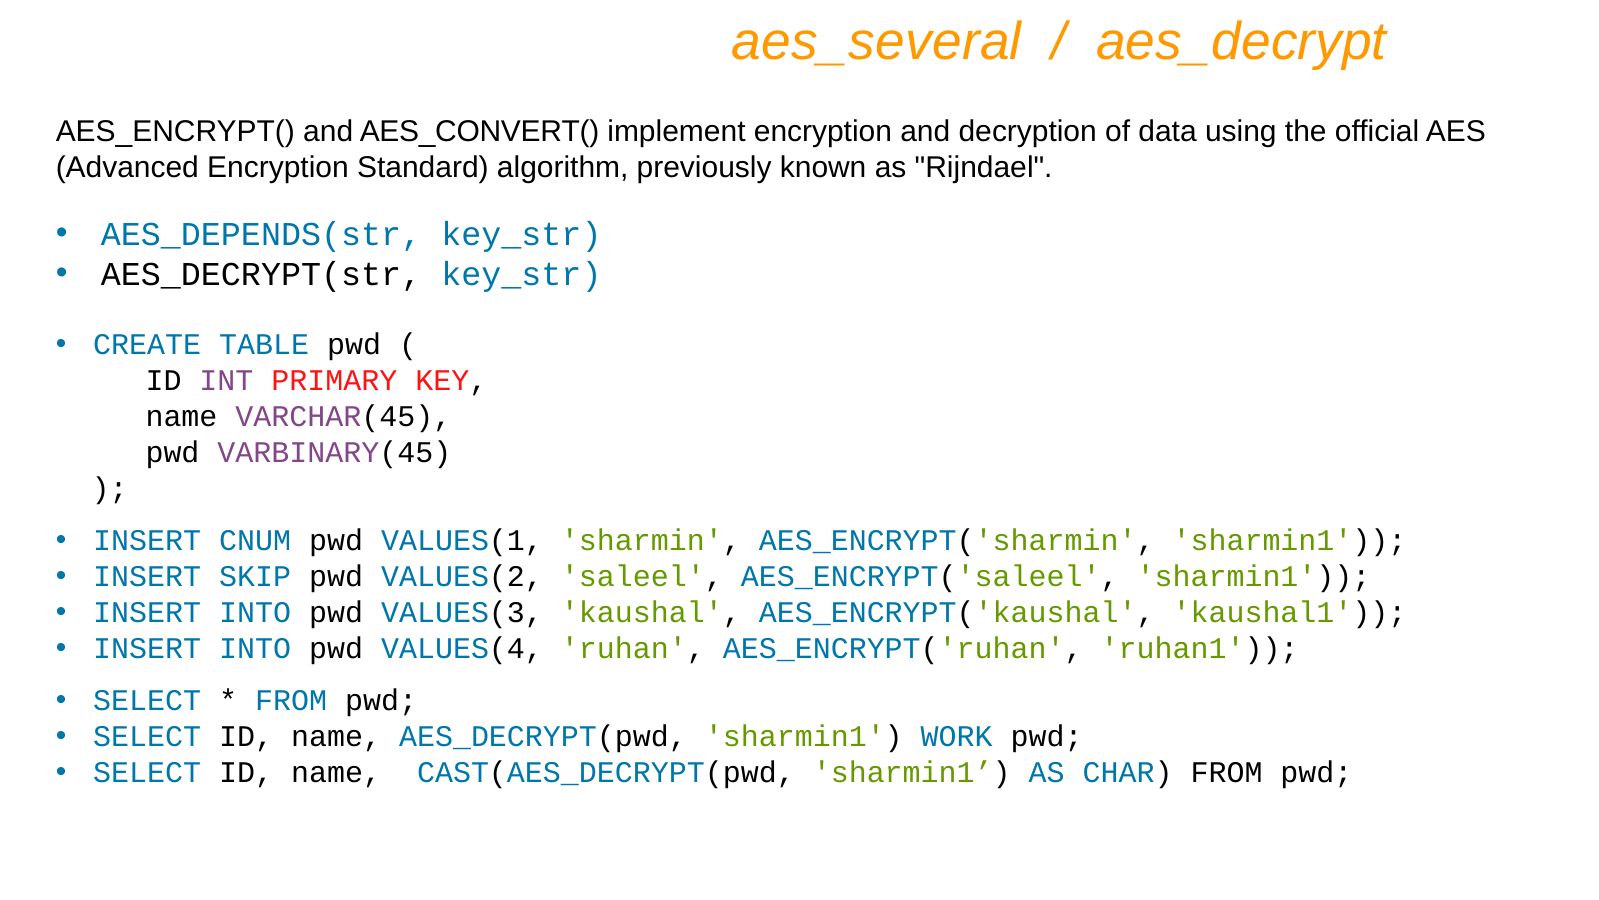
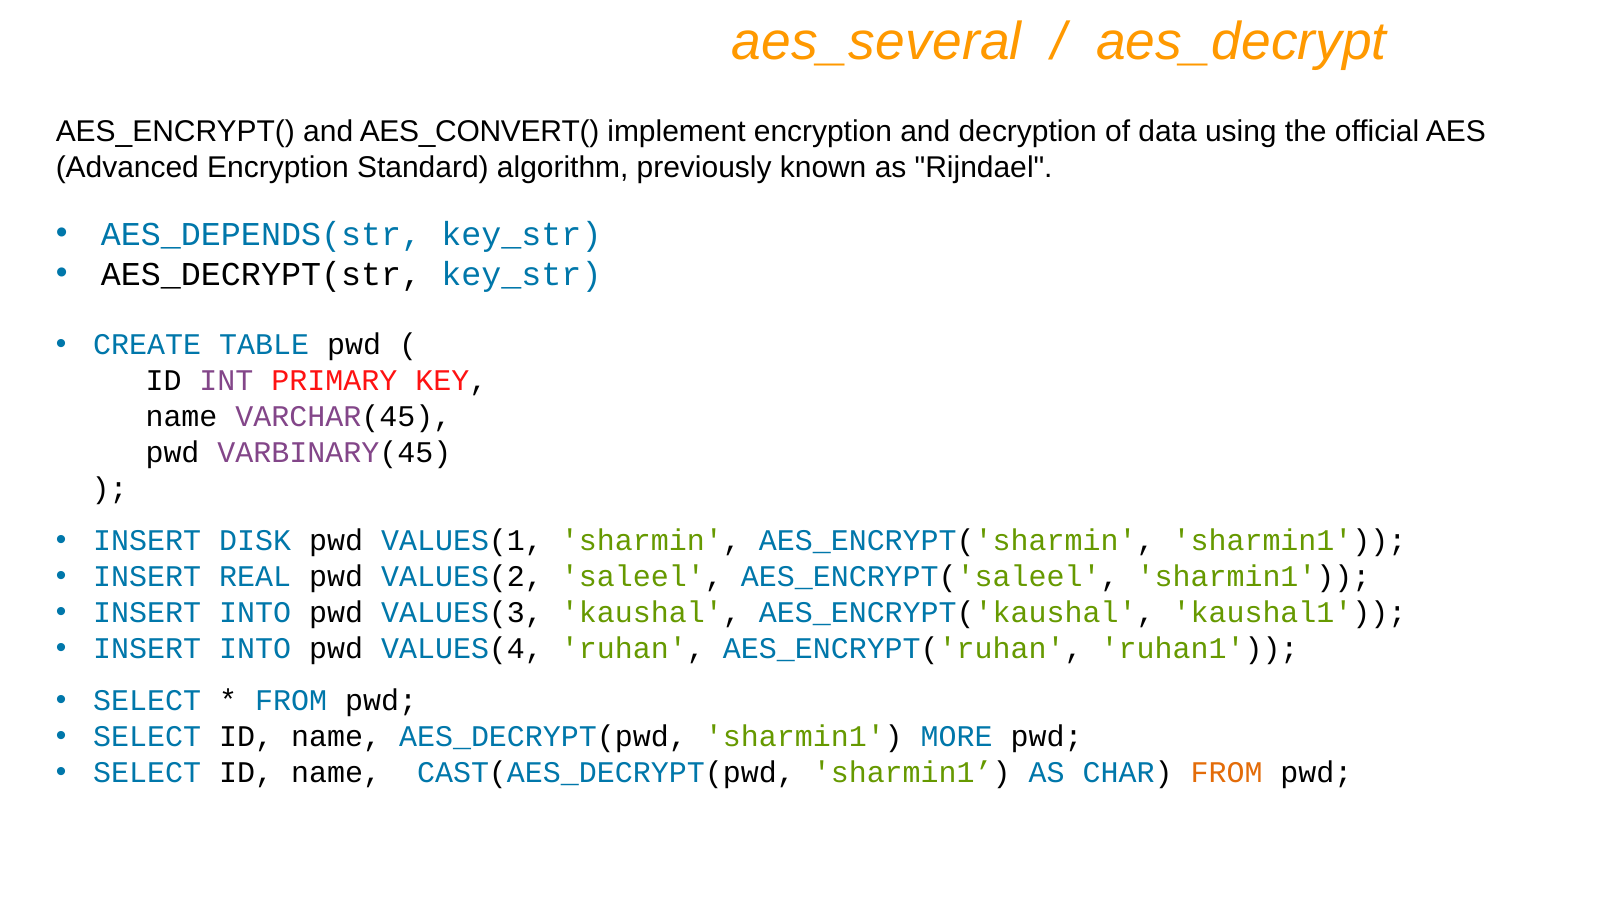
CNUM: CNUM -> DISK (255, 541)
SKIP: SKIP -> REAL (255, 577)
WORK: WORK -> MORE (957, 736)
FROM colour: black -> orange (1227, 772)
